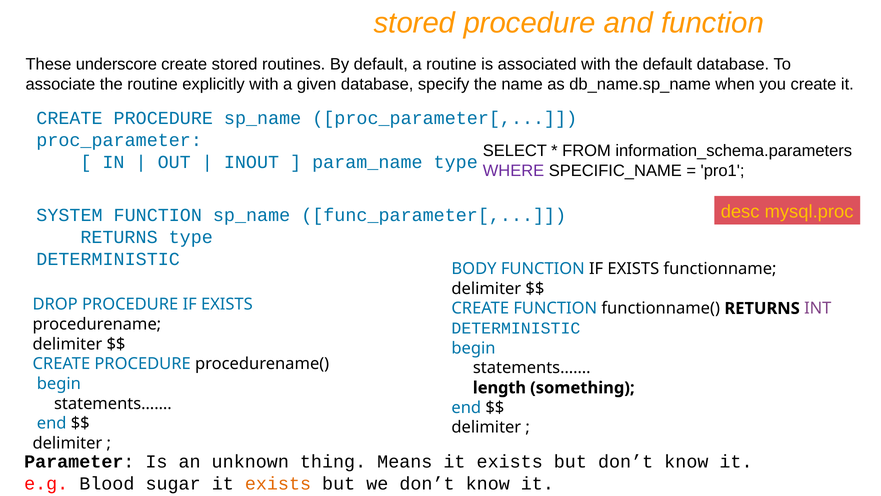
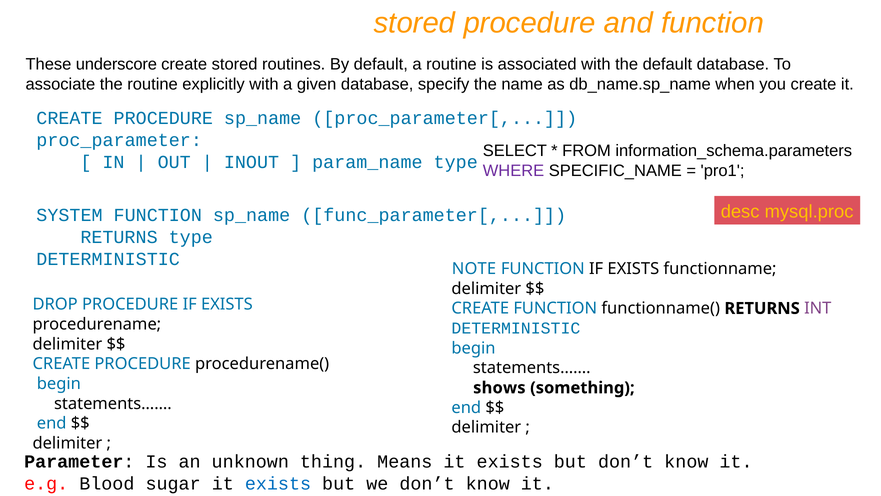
BODY: BODY -> NOTE (474, 269)
length: length -> shows (499, 387)
exists colour: orange -> blue (278, 483)
